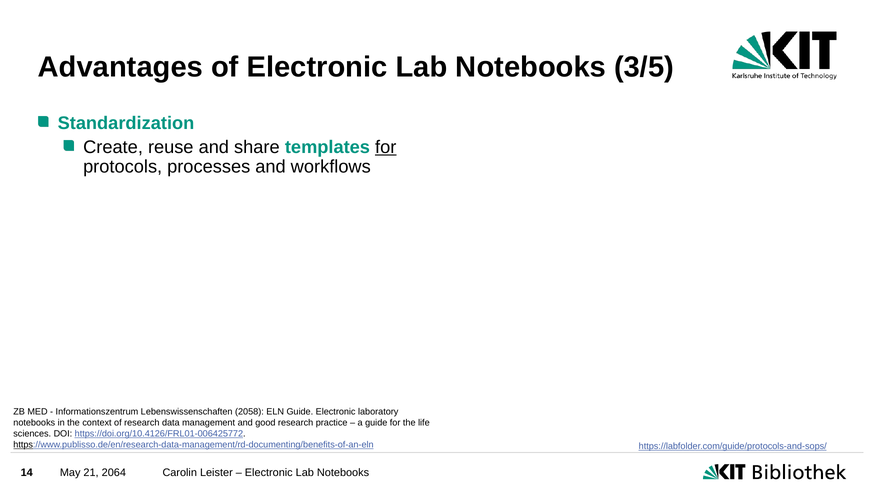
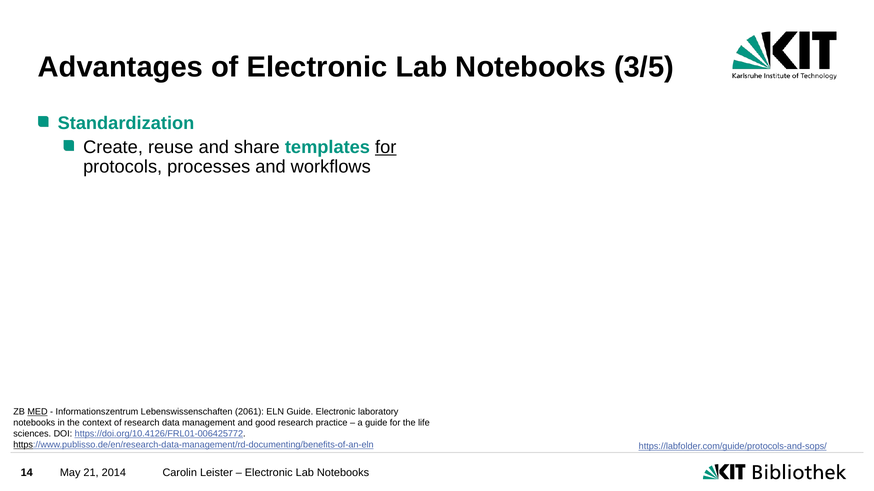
MED underline: none -> present (38, 412)
2058: 2058 -> 2061 (249, 412)
2064: 2064 -> 2014 (114, 473)
